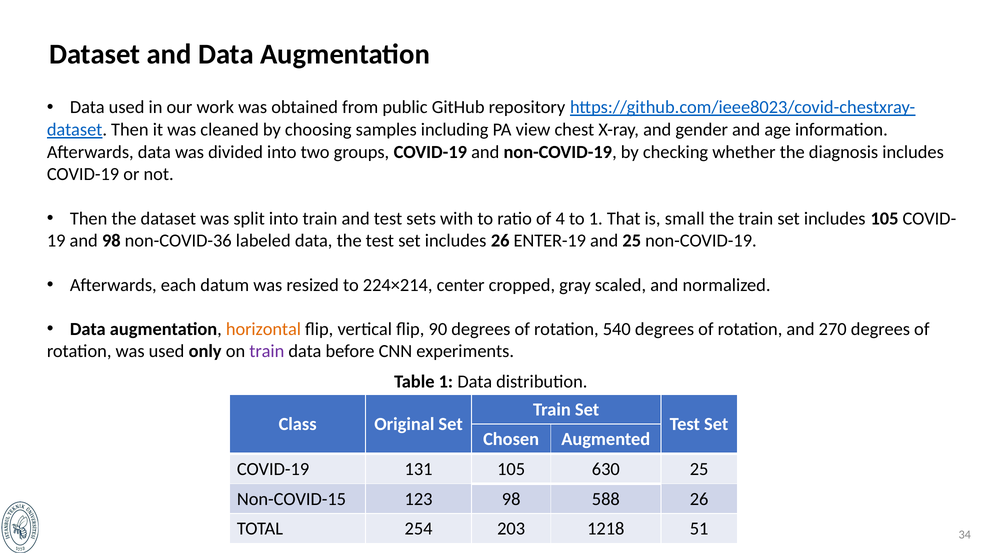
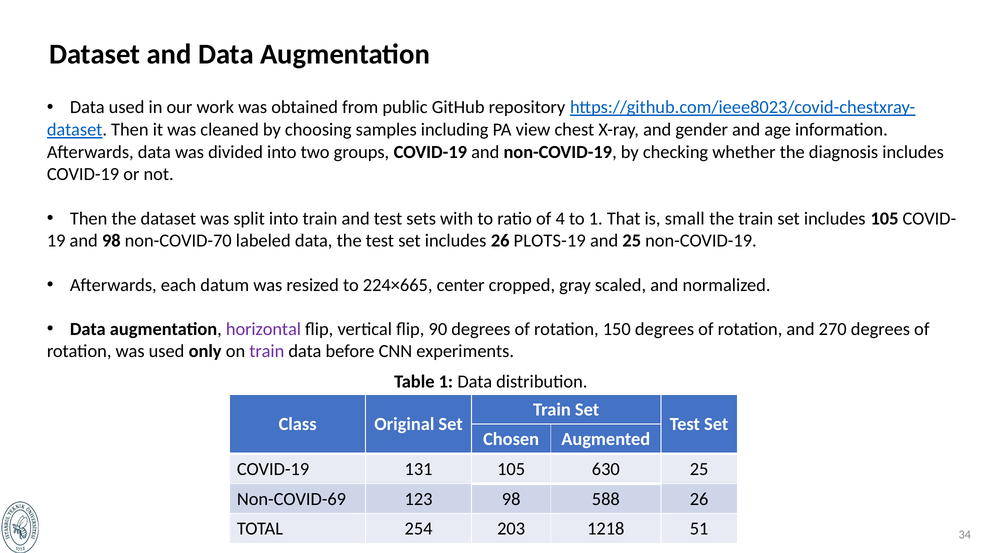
non-COVID-36: non-COVID-36 -> non-COVID-70 (178, 240)
ENTER-19: ENTER-19 -> PLOTS-19 (550, 240)
224×214: 224×214 -> 224×665 (398, 285)
horizontal colour: orange -> purple (263, 329)
540: 540 -> 150 (617, 329)
Non-COVID-15: Non-COVID-15 -> Non-COVID-69 (291, 498)
